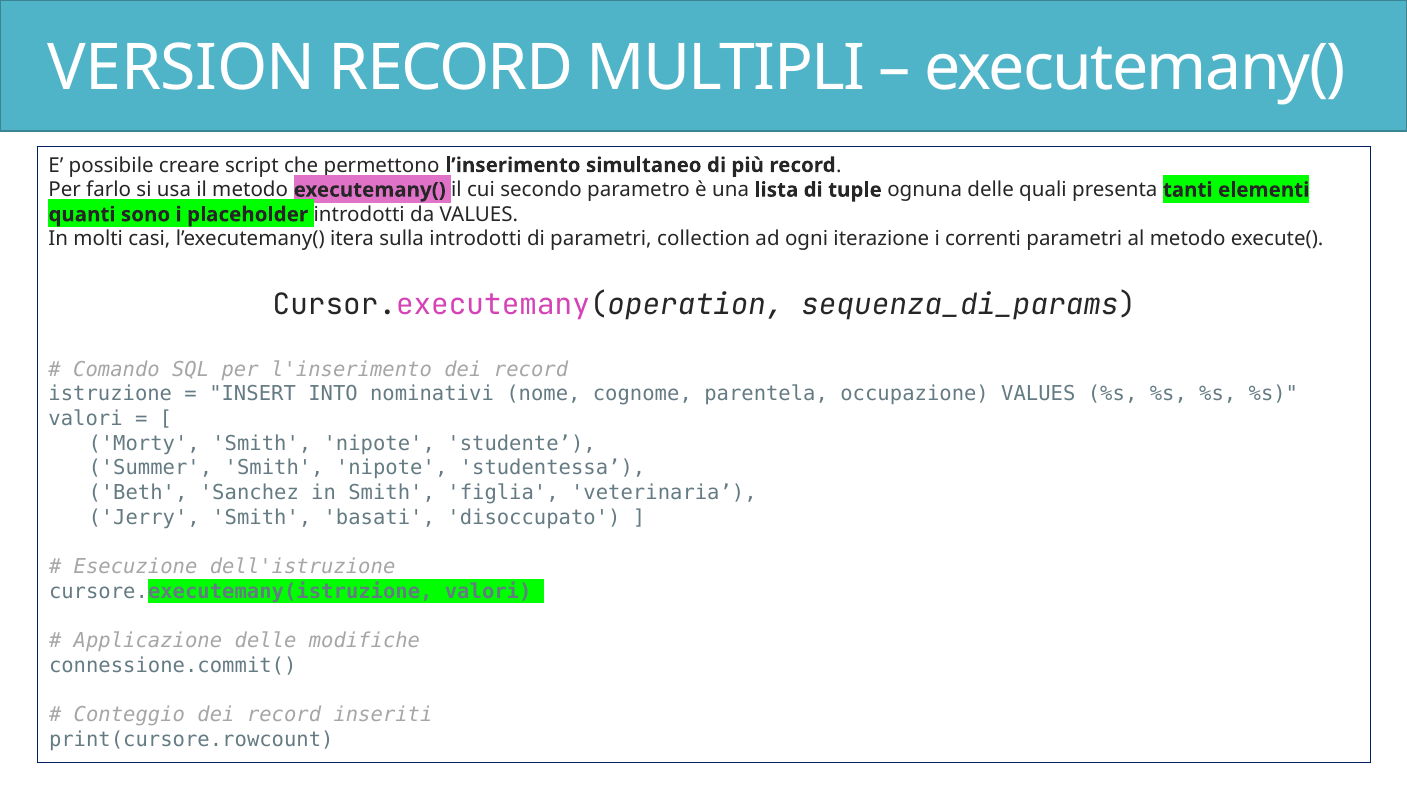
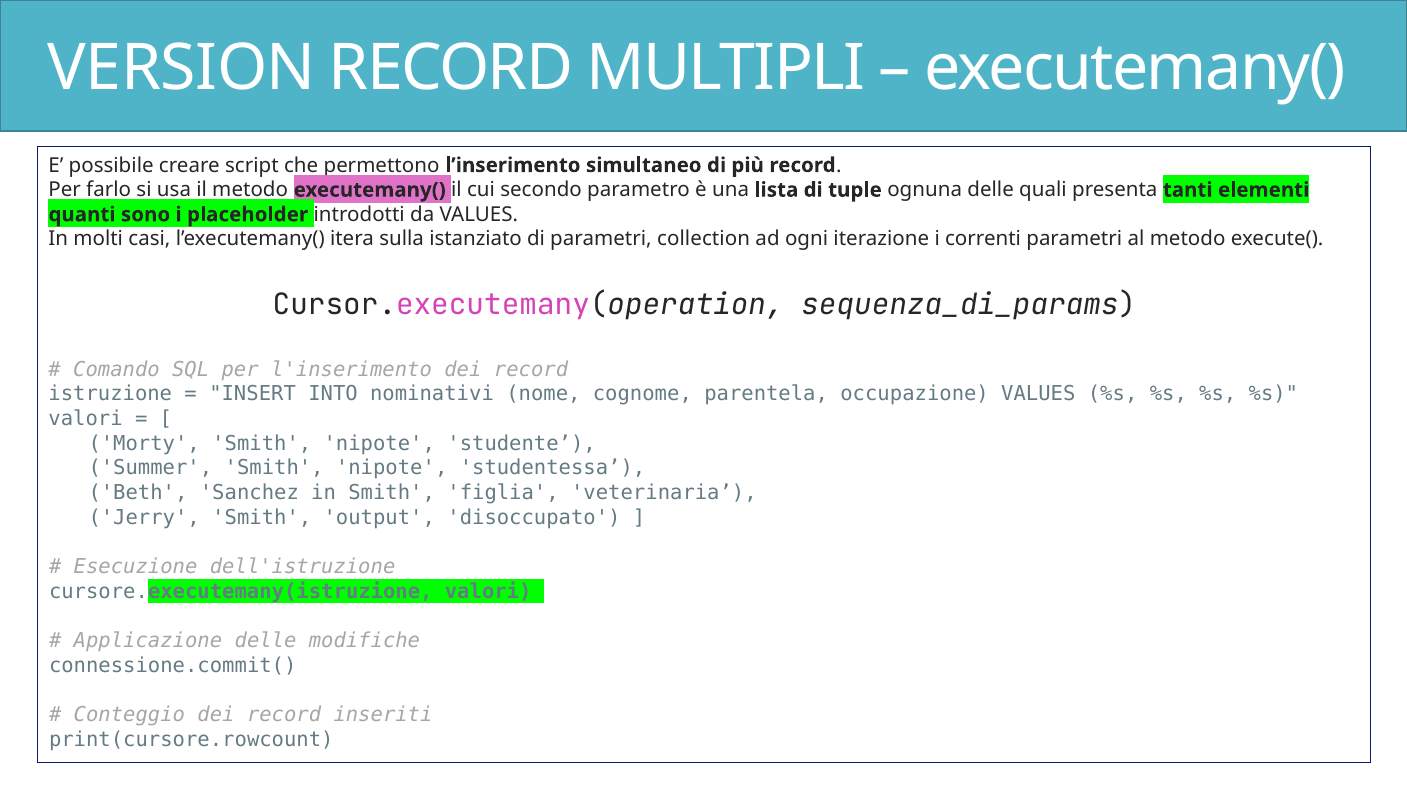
sulla introdotti: introdotti -> istanziato (476, 239)
basati: basati -> output (379, 517)
